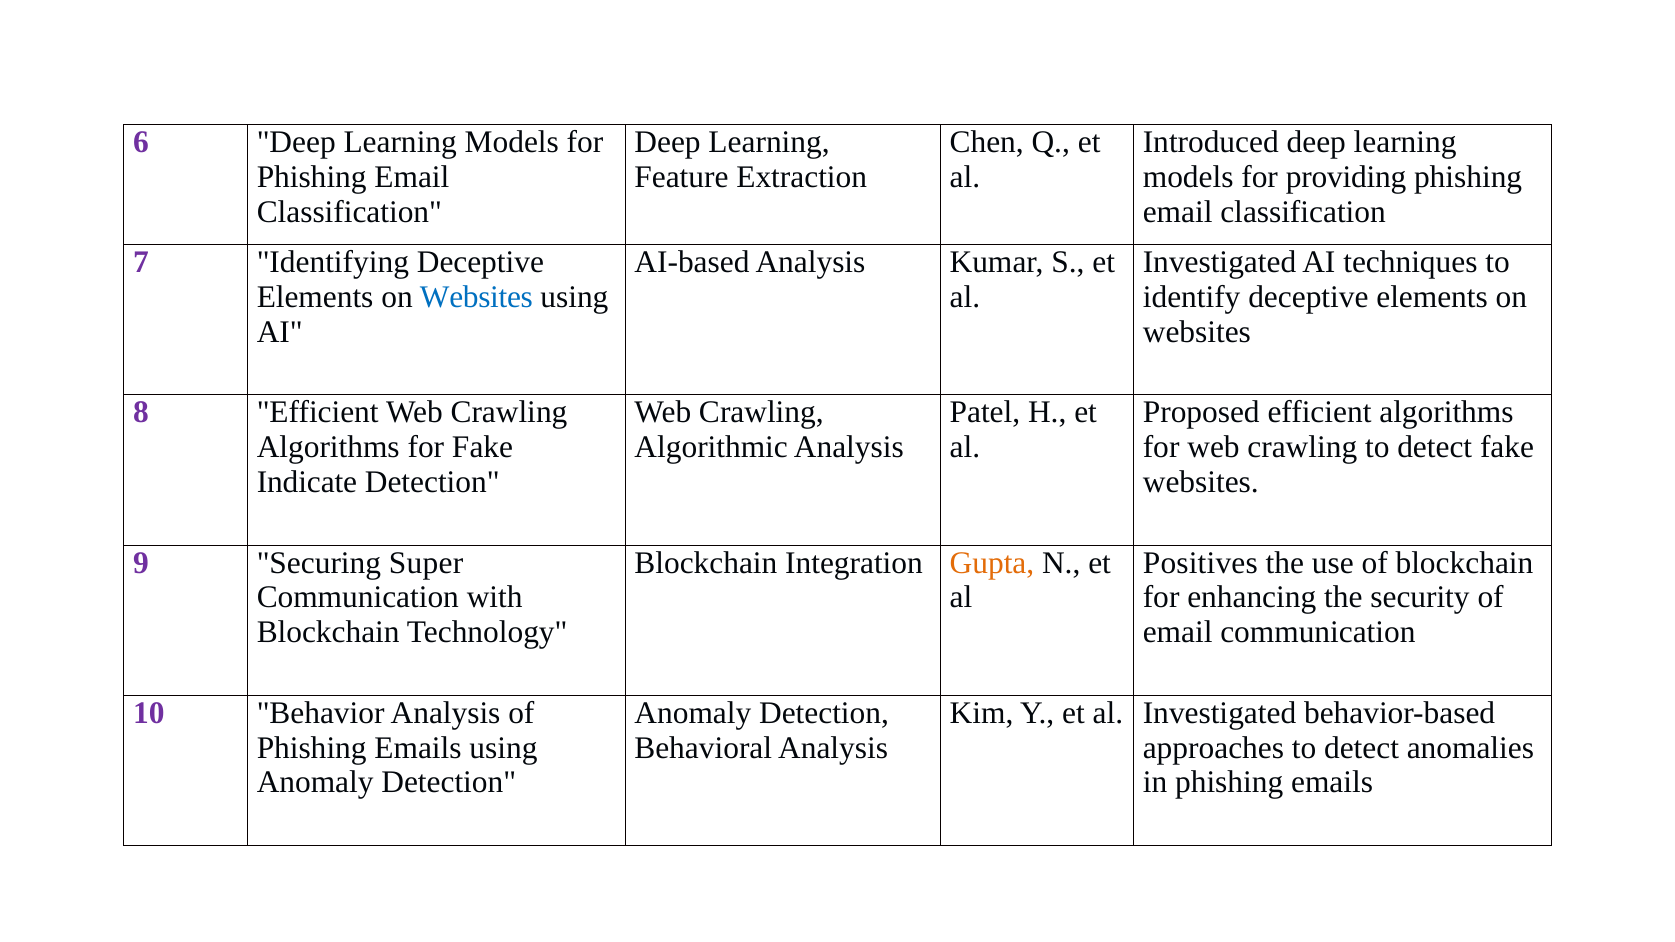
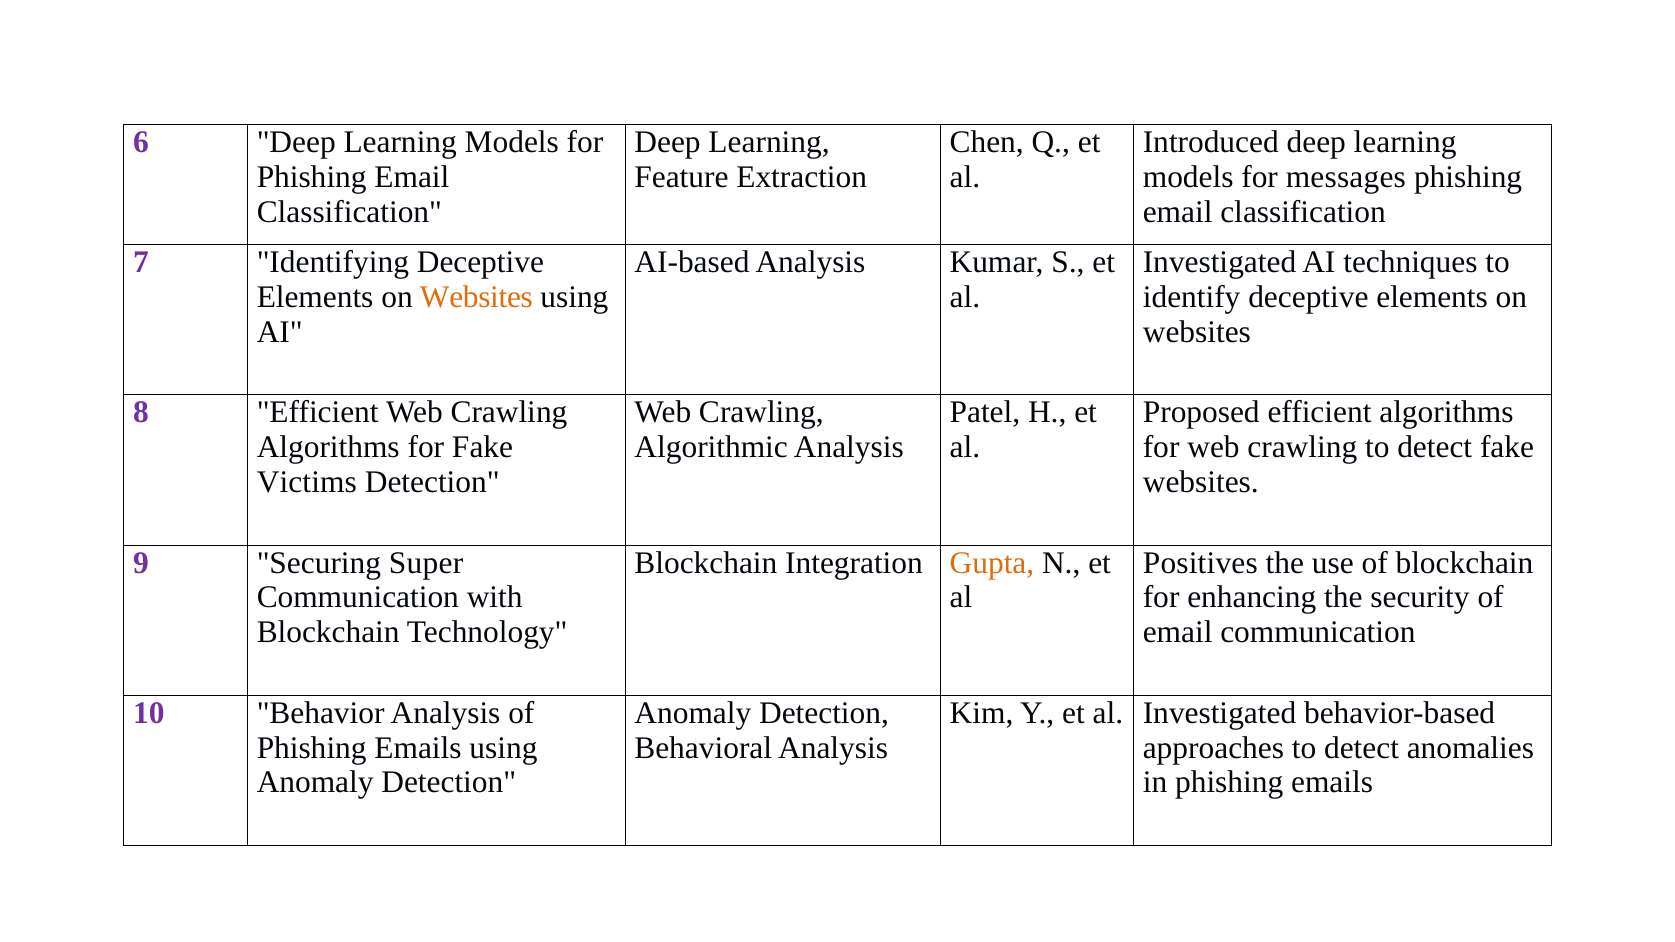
providing: providing -> messages (1346, 177)
Websites colour: blue -> orange (476, 297)
Indicate: Indicate -> Victims (307, 482)
